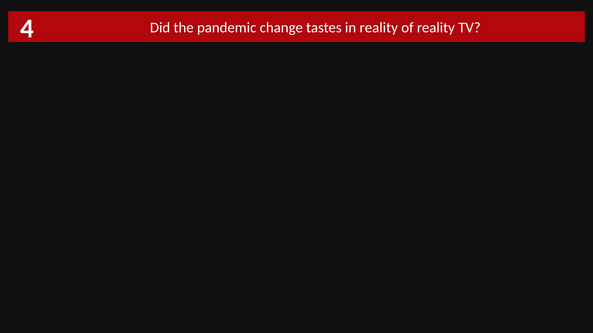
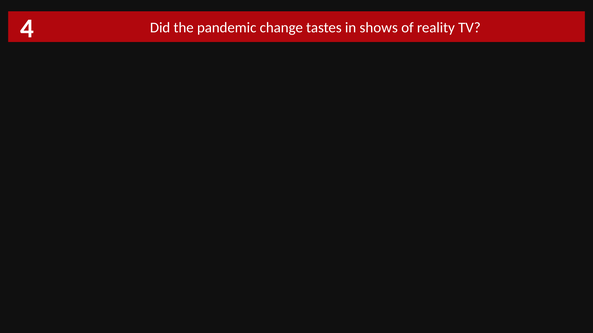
in reality: reality -> shows (379, 28)
